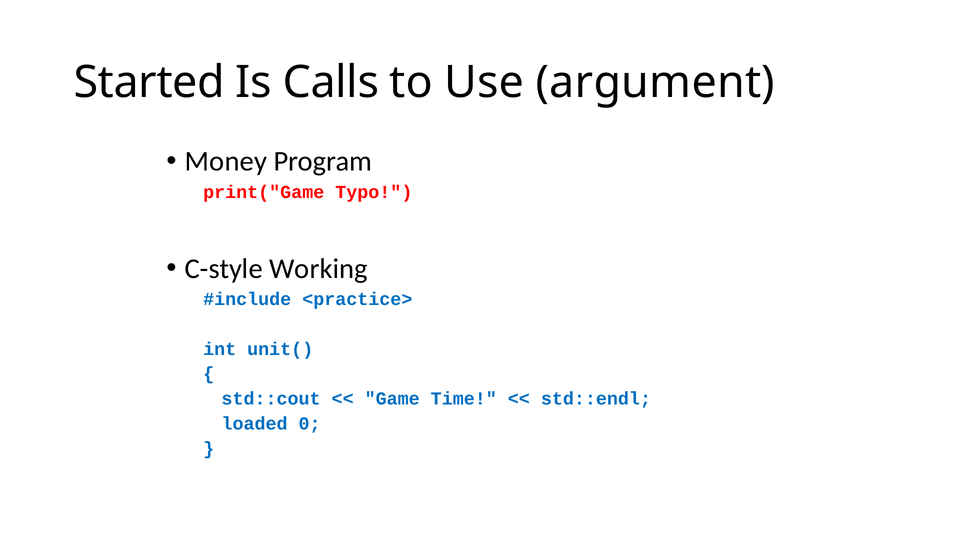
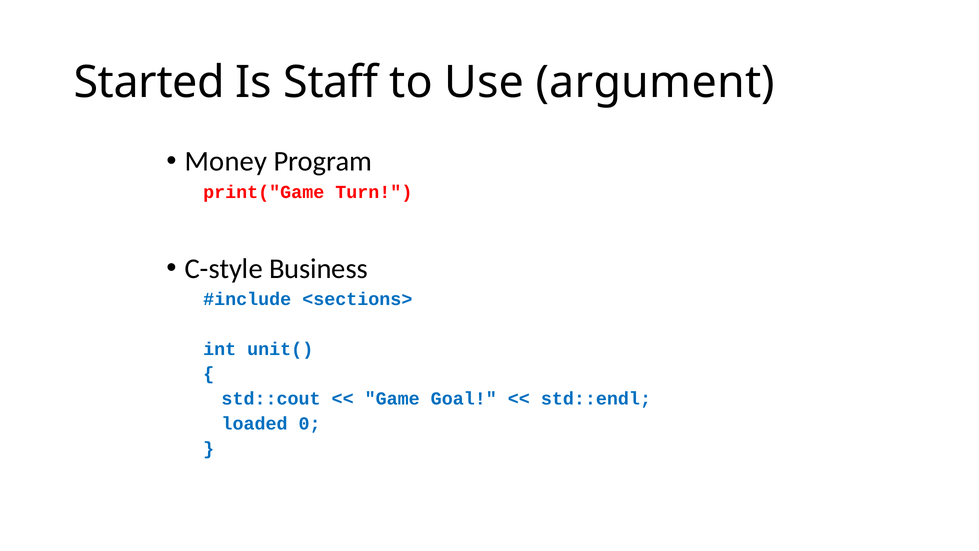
Calls: Calls -> Staff (331, 82)
Typo: Typo -> Turn (374, 192)
Working: Working -> Business (318, 268)
<practice>: <practice> -> <sections> (357, 299)
Time: Time -> Goal (464, 399)
